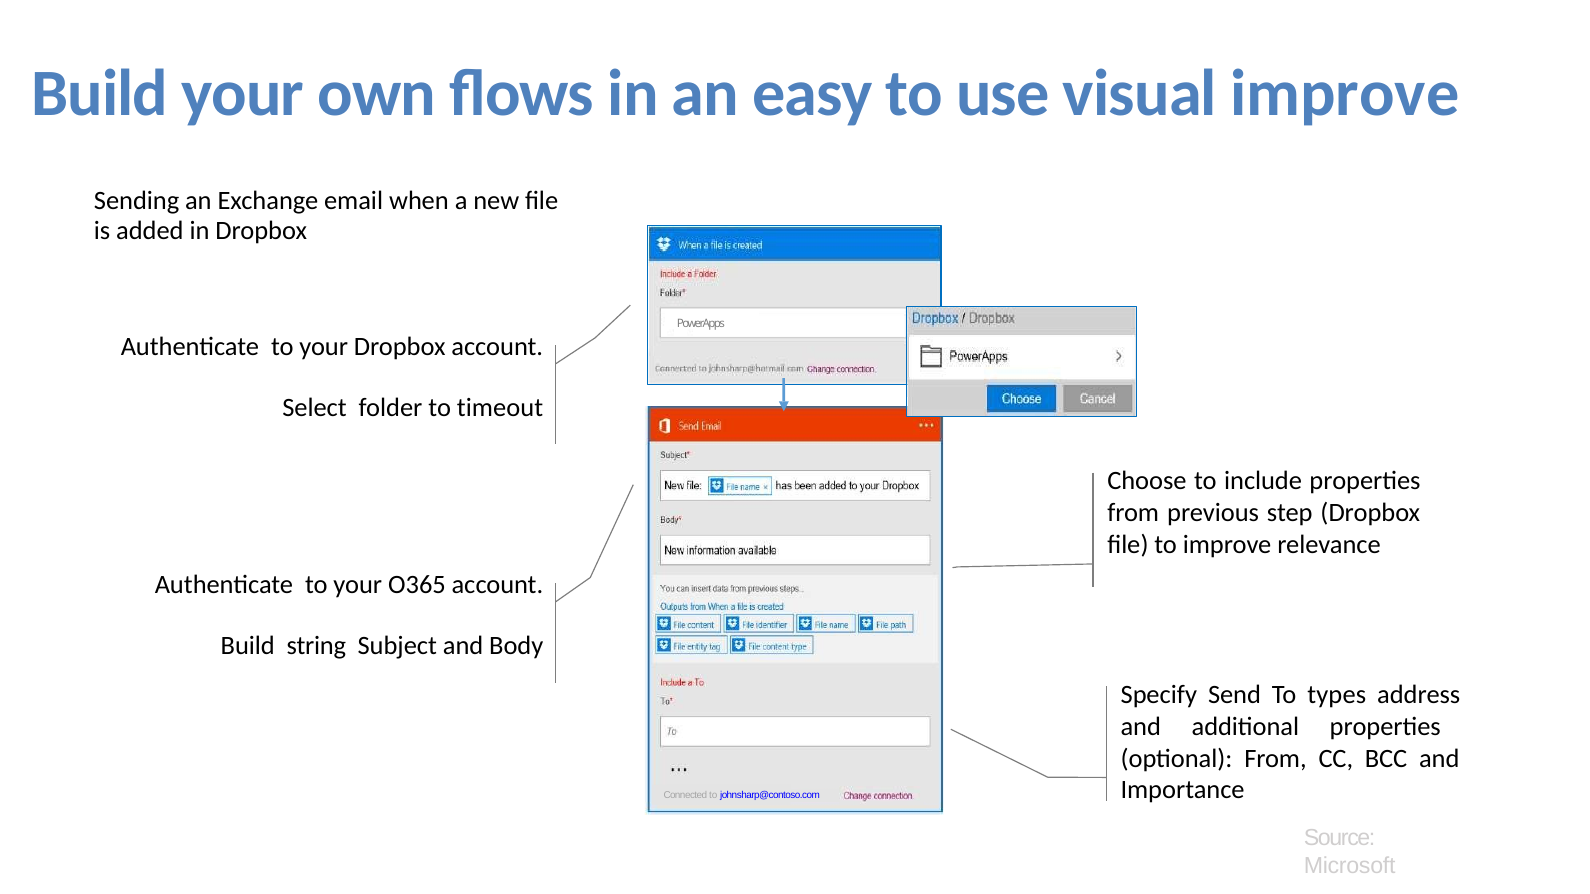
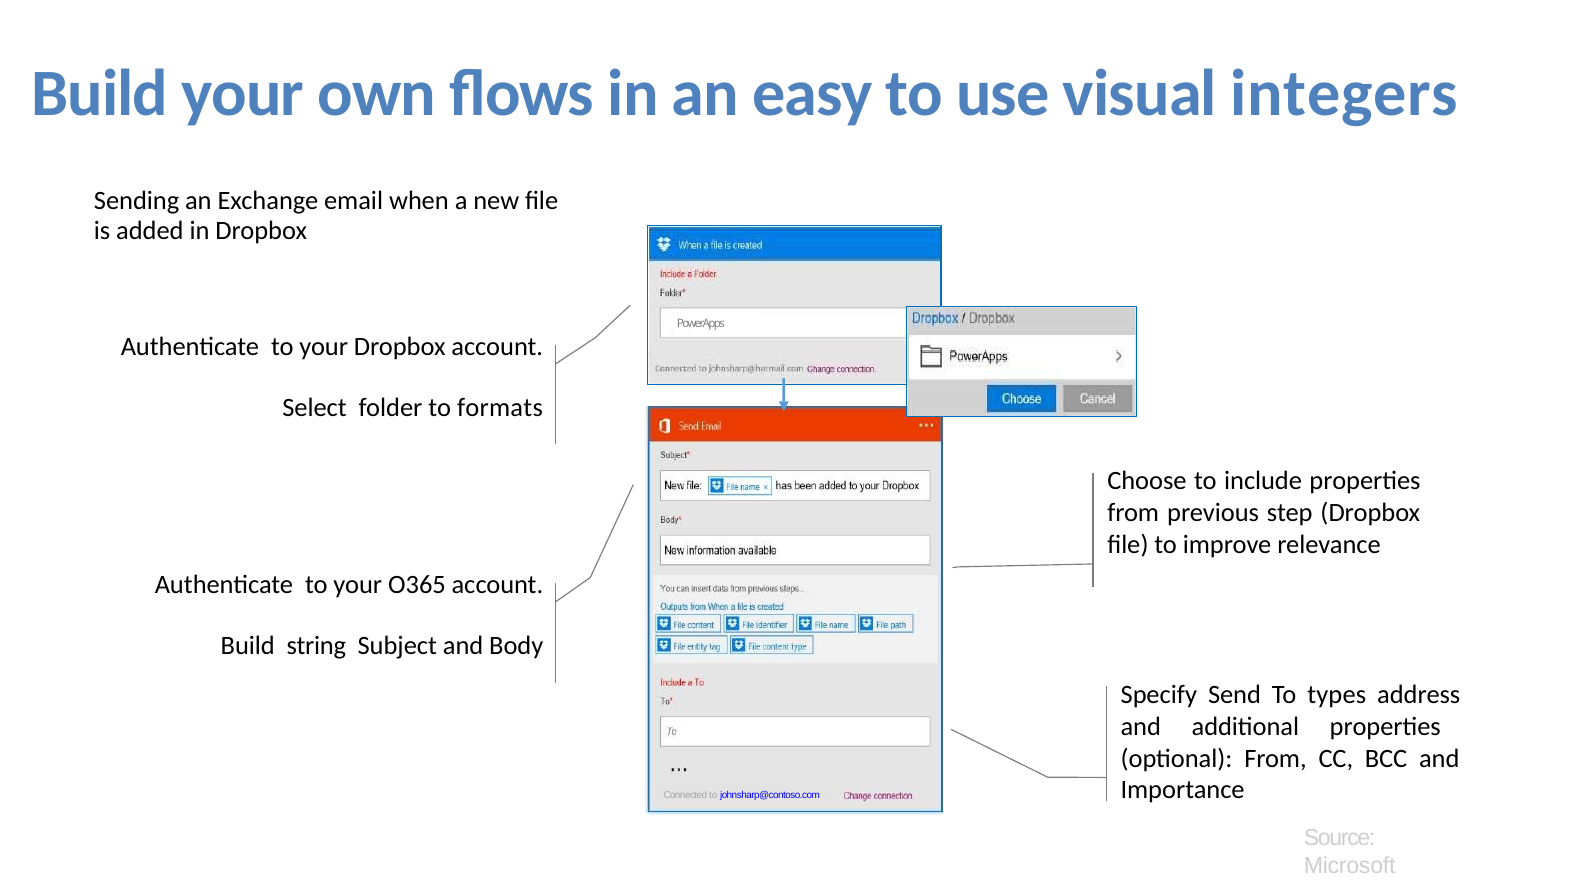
visual improve: improve -> integers (1345, 94)
timeout: timeout -> formats (500, 408)
